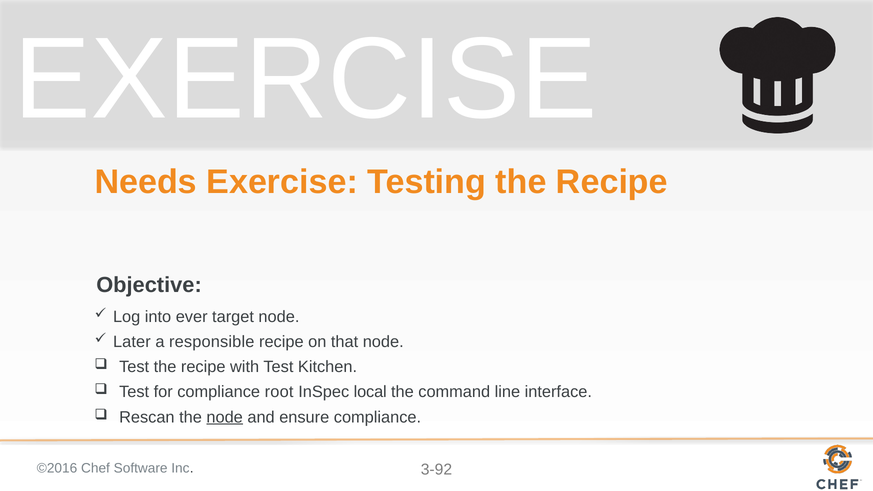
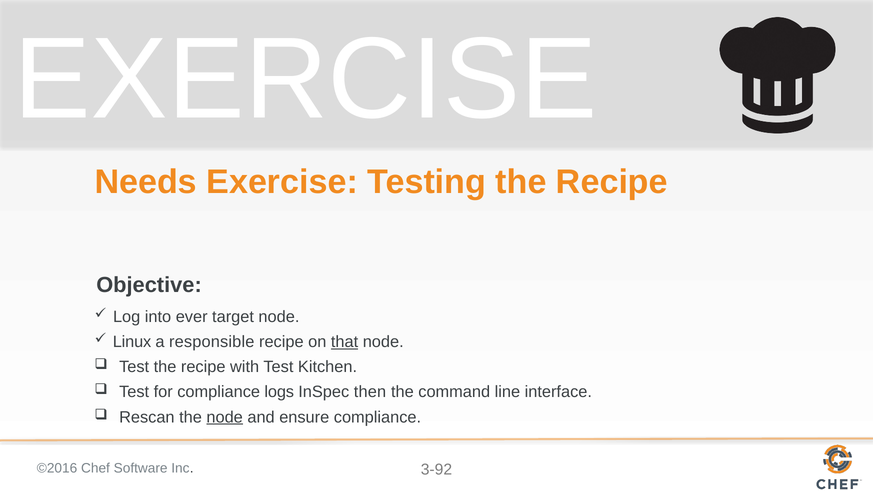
Later: Later -> Linux (132, 342)
that underline: none -> present (345, 342)
root: root -> logs (279, 392)
local: local -> then (370, 392)
